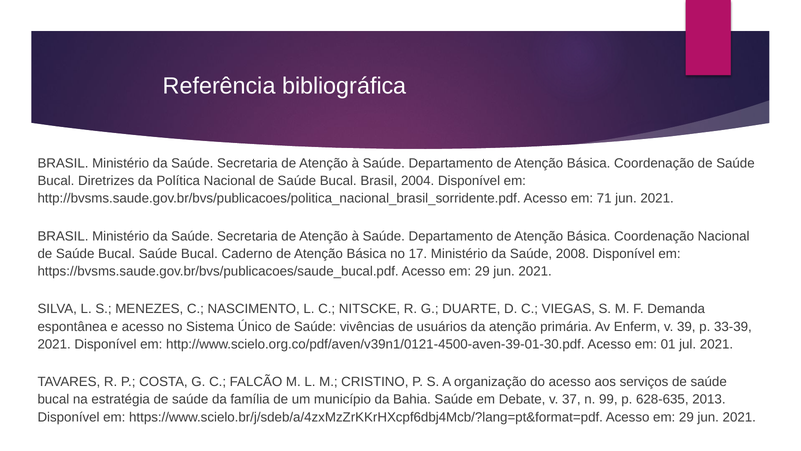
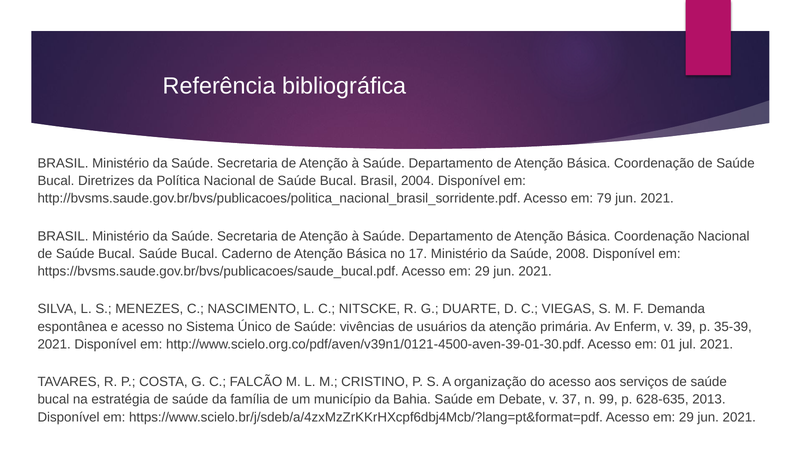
71: 71 -> 79 (604, 198)
33-39: 33-39 -> 35-39 (733, 326)
